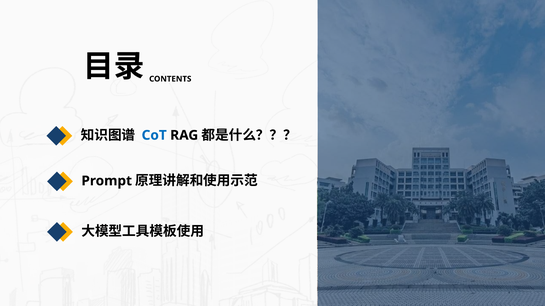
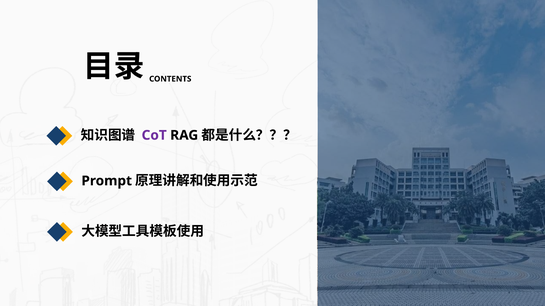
CoT colour: blue -> purple (154, 135)
